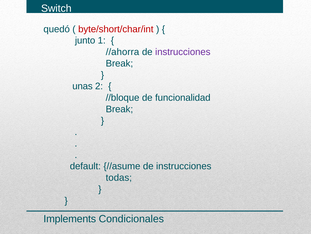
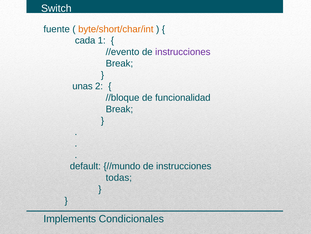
quedó: quedó -> fuente (57, 29)
byte/short/char/int colour: red -> orange (116, 29)
junto: junto -> cada (85, 40)
//ahorra: //ahorra -> //evento (123, 52)
//asume: //asume -> //mundo (122, 166)
